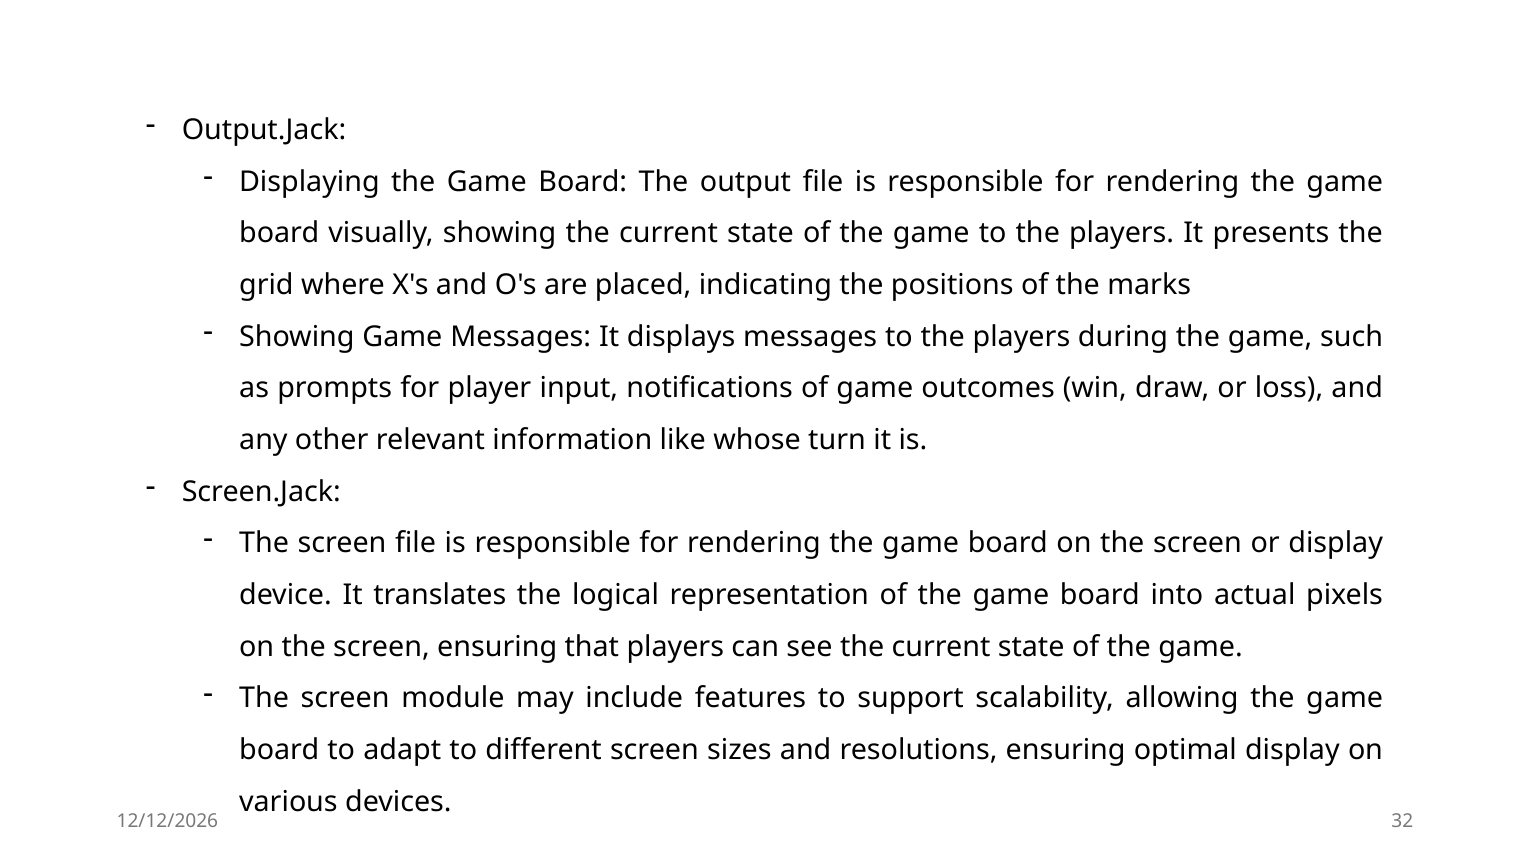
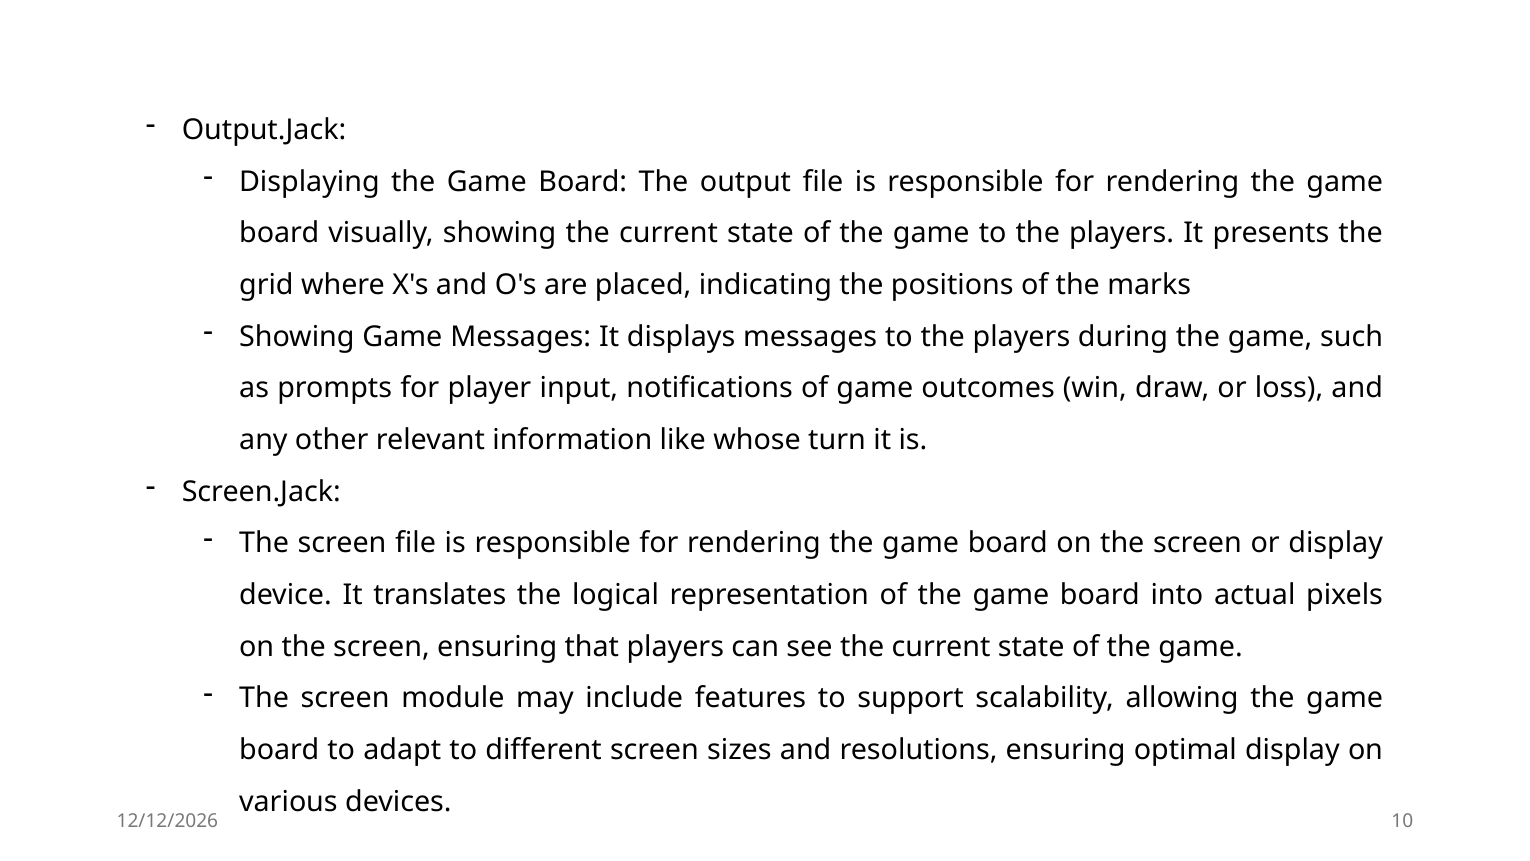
32: 32 -> 10 (1402, 820)
